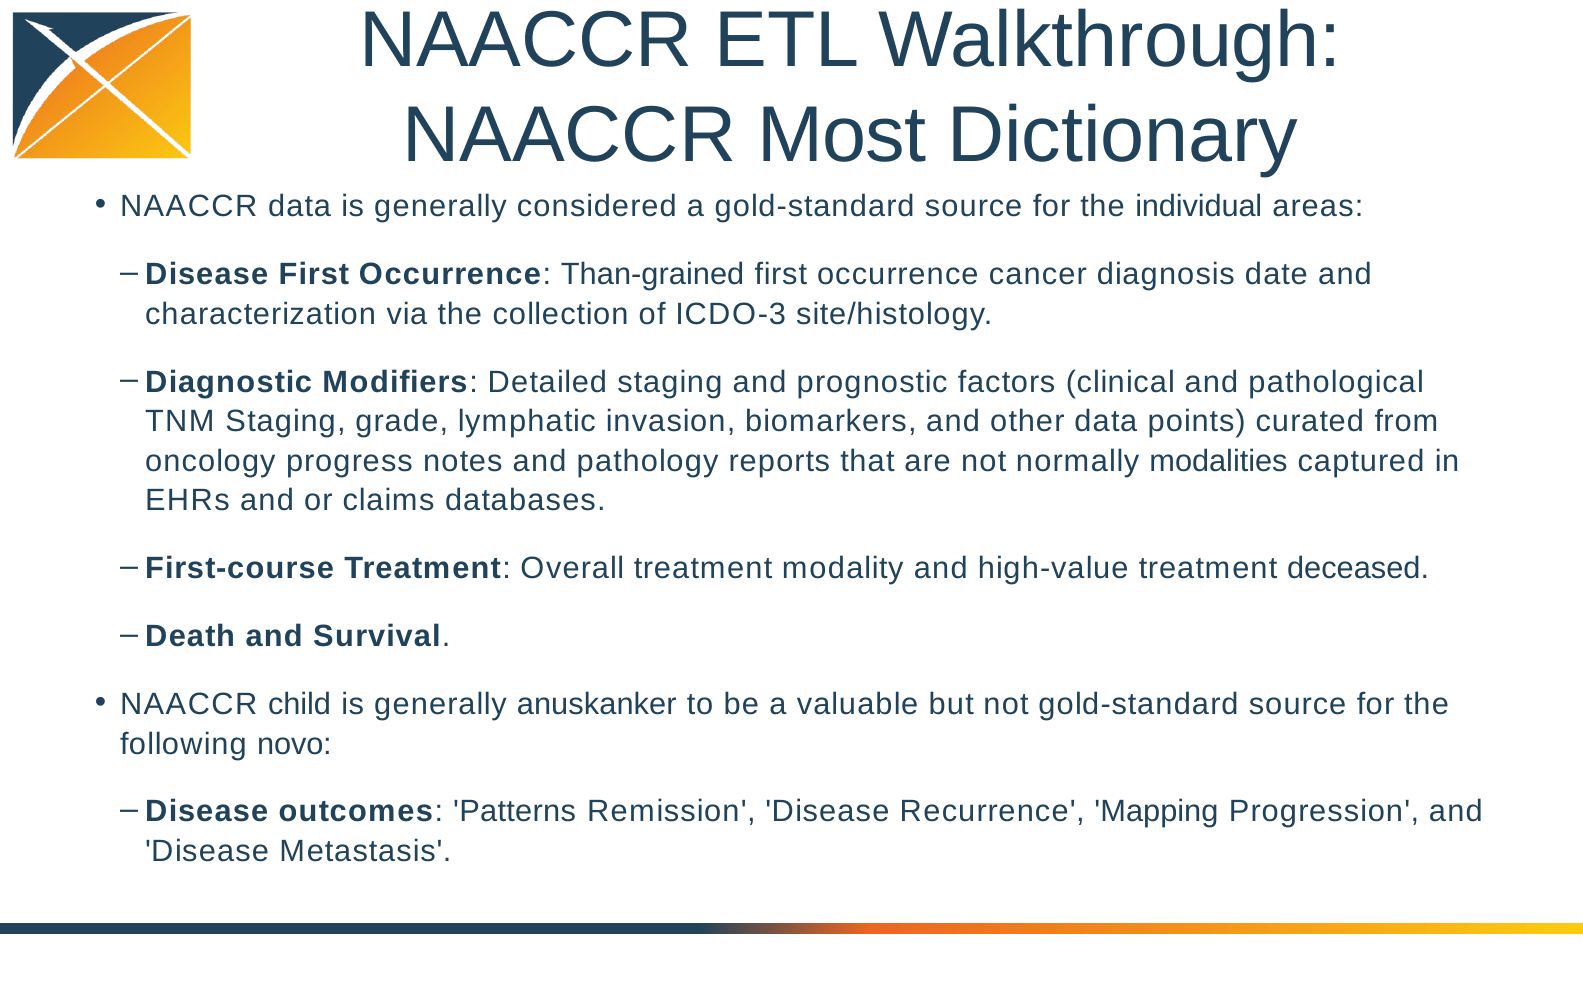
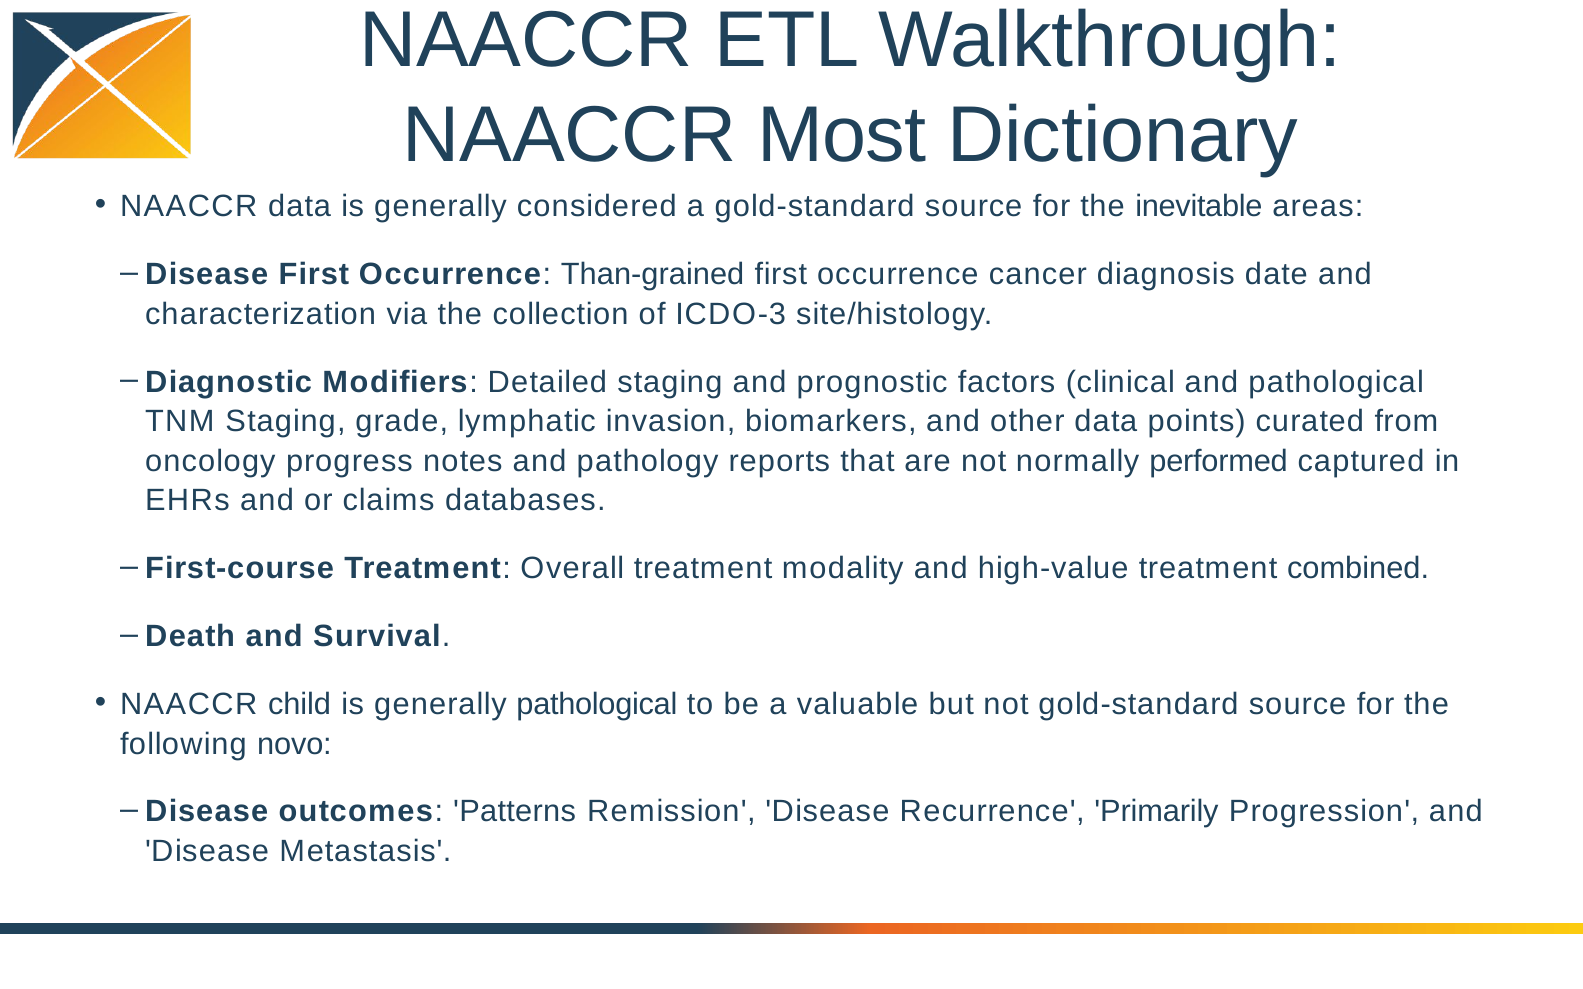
individual: individual -> inevitable (1199, 207)
modalities: modalities -> performed (1219, 461)
deceased: deceased -> combined (1358, 569)
generally anuskanker: anuskanker -> pathological (597, 705)
Mapping: Mapping -> Primarily (1157, 812)
